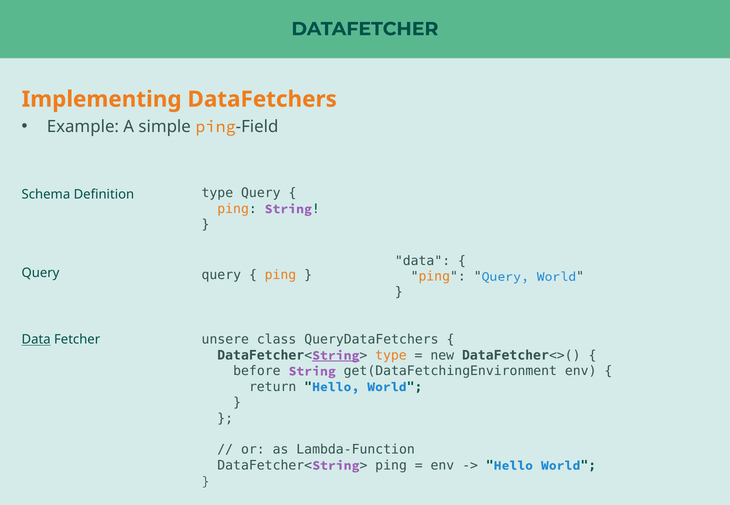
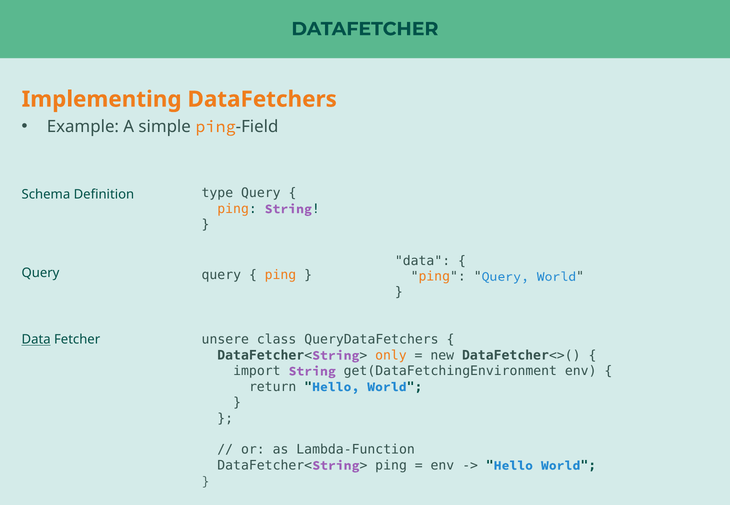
String underline: present -> none (336, 356)
type: type -> only (391, 356)
before: before -> import (257, 371)
